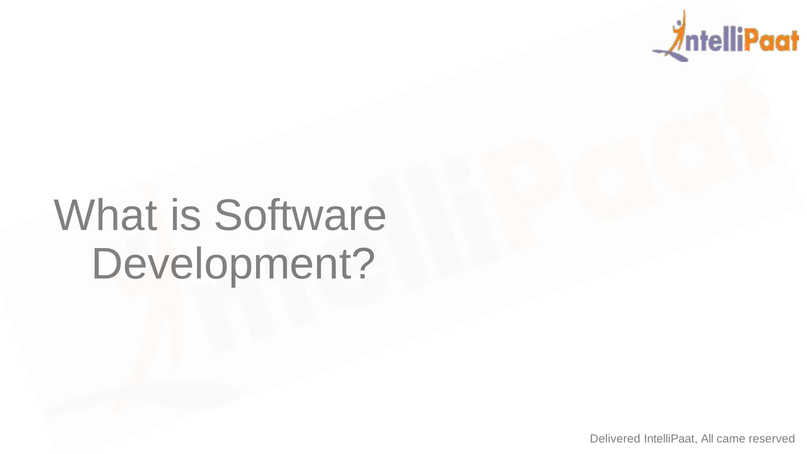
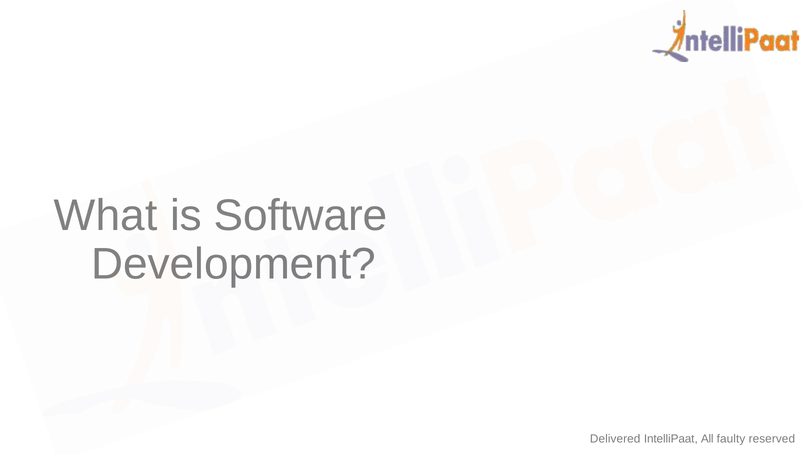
came: came -> faulty (731, 439)
